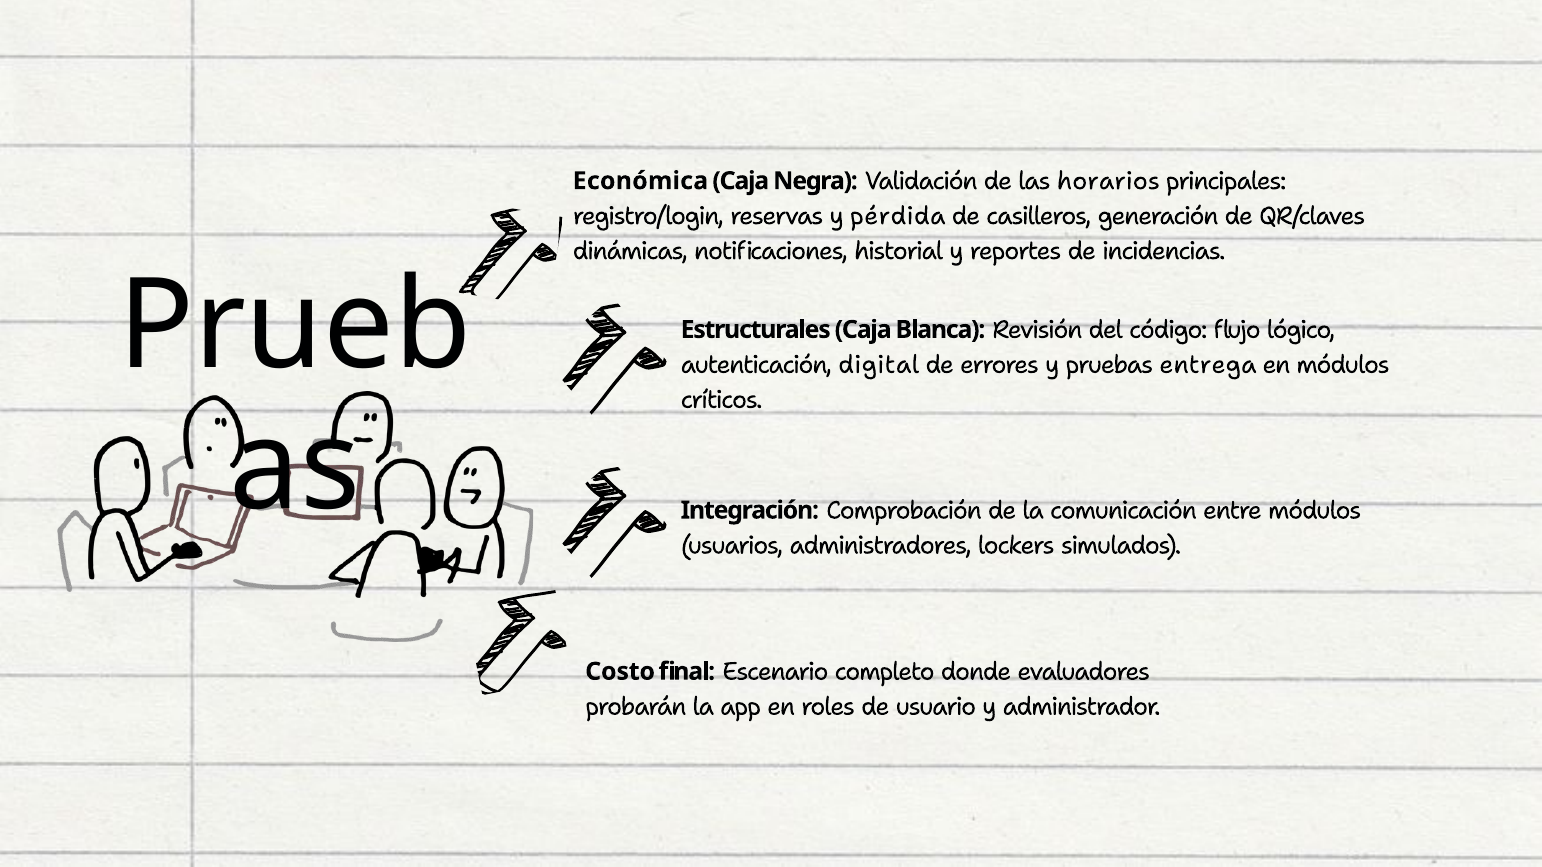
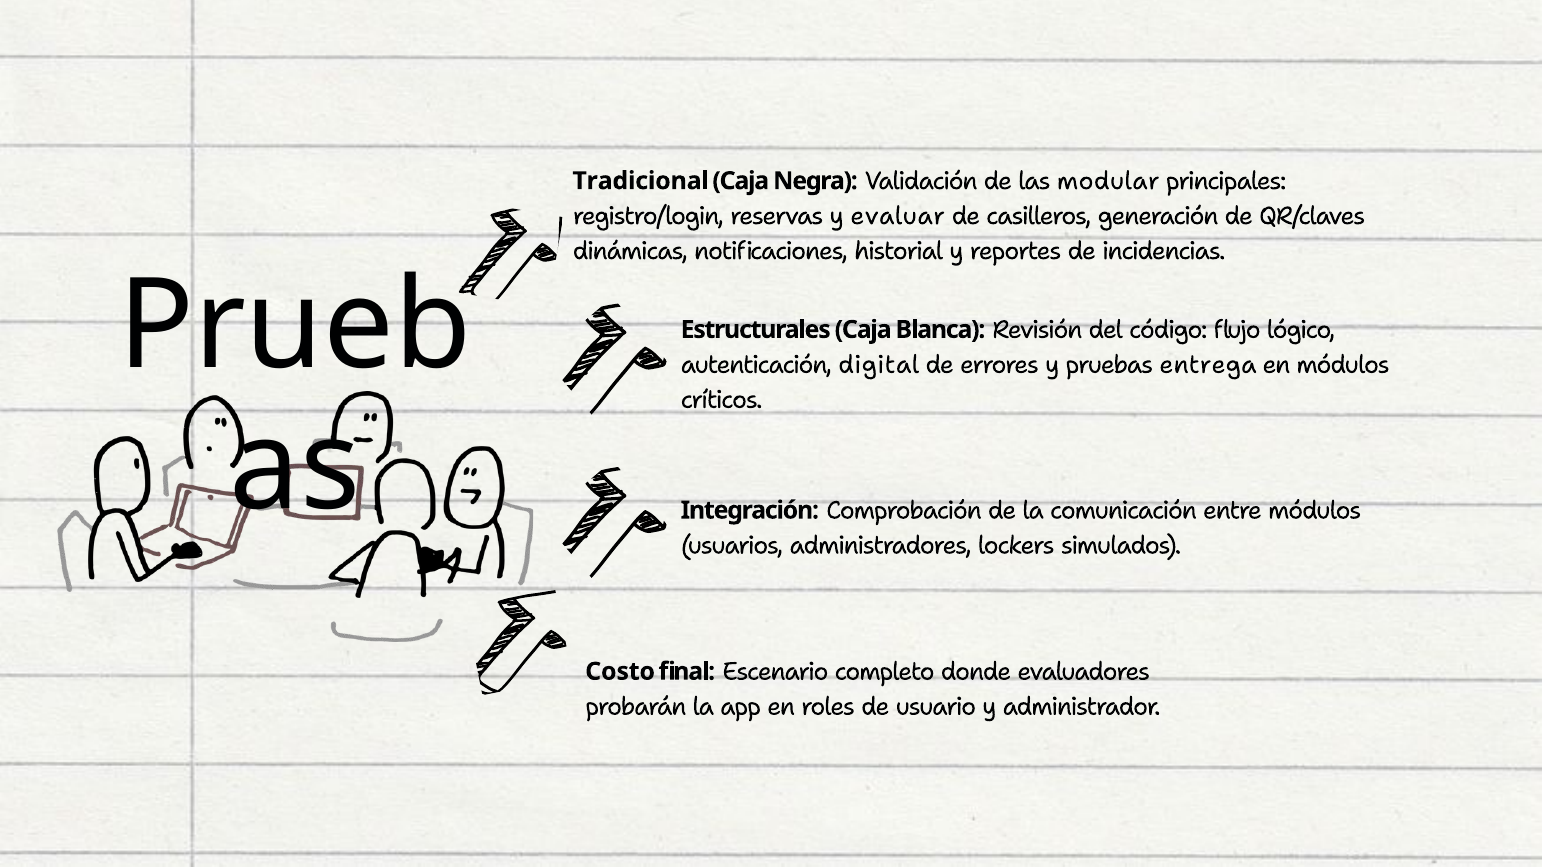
Económica: Económica -> Tradicional (641, 181)
horarios: horarios -> modular (1108, 181)
pérdida: pérdida -> evaluar (898, 216)
